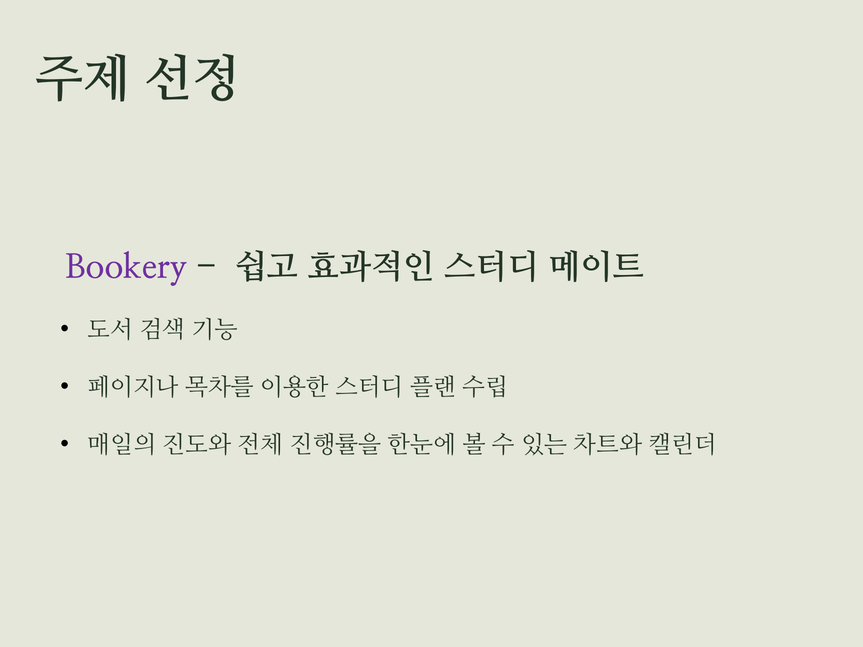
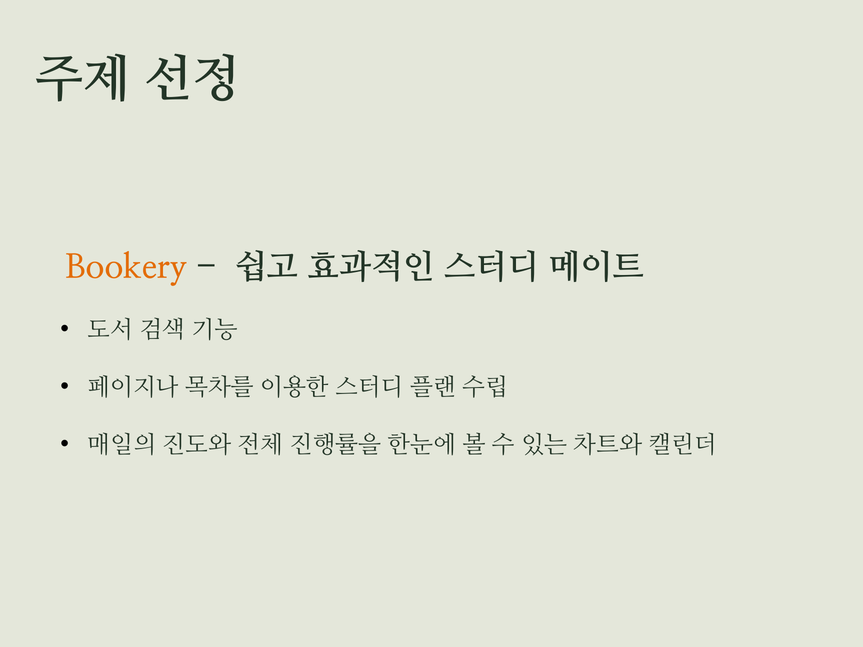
Bookery colour: purple -> orange (126, 267)
